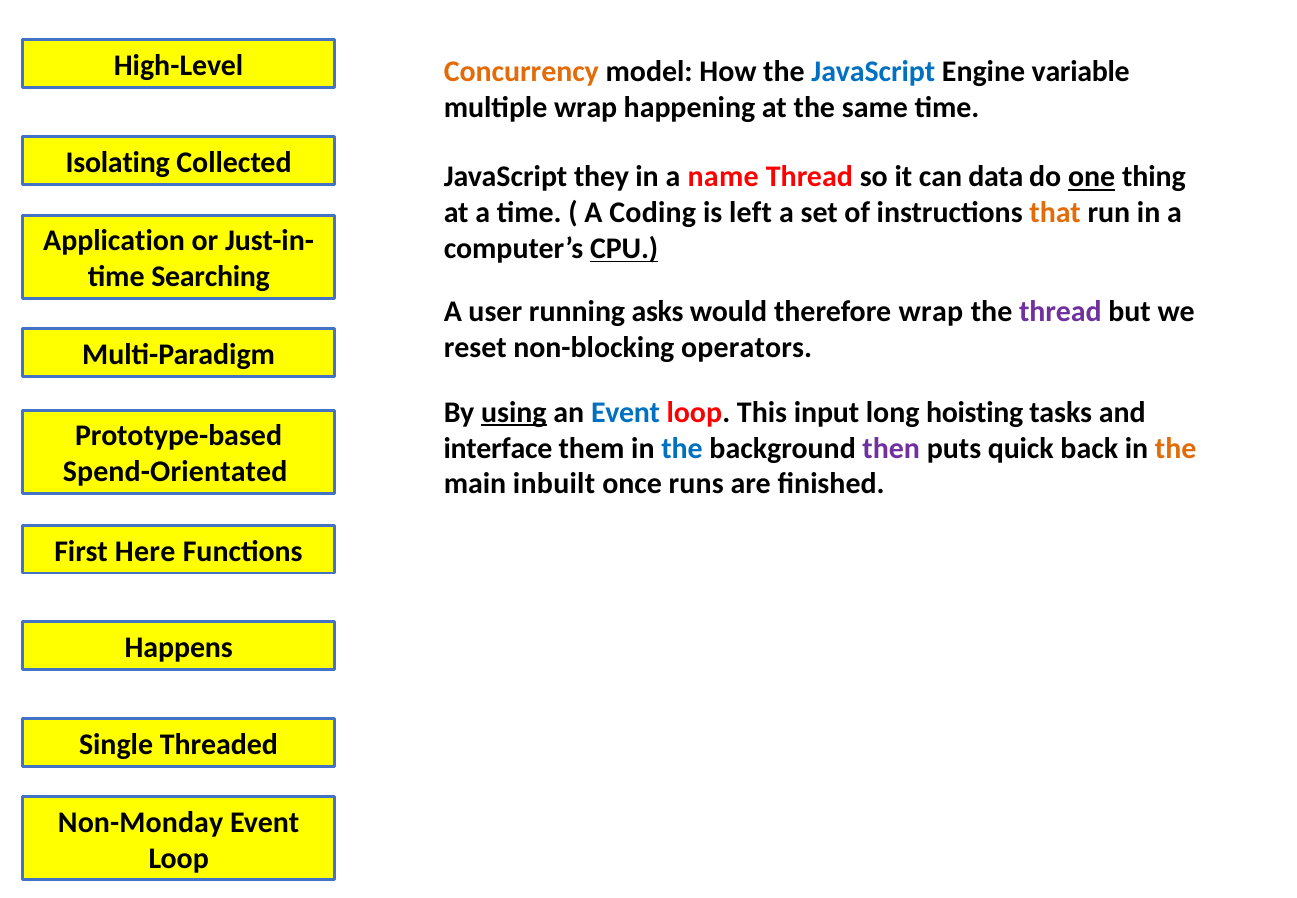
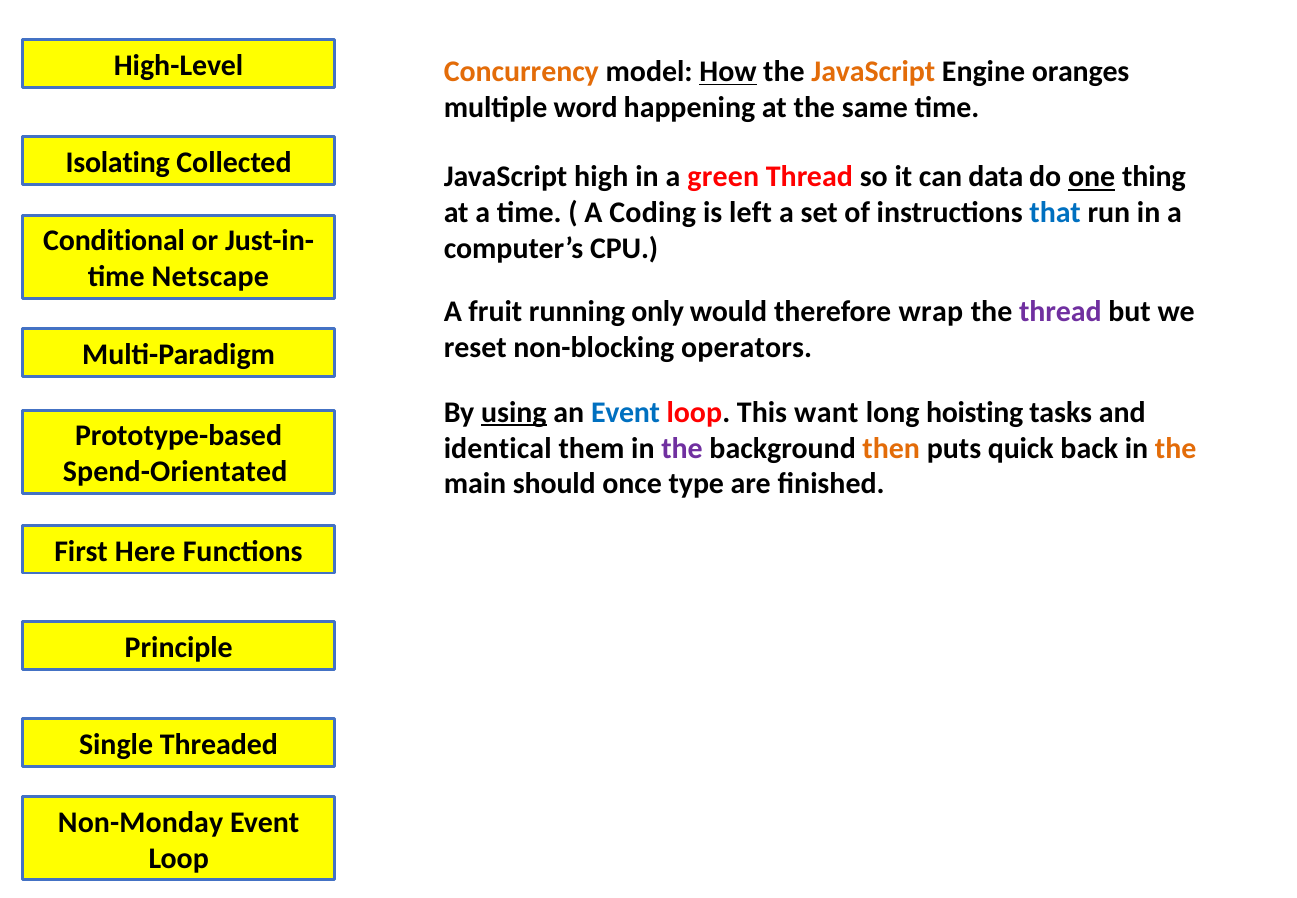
How underline: none -> present (728, 72)
JavaScript colour: blue -> orange (873, 72)
variable: variable -> oranges (1081, 72)
multiple wrap: wrap -> word (586, 107)
they: they -> high (601, 177)
name: name -> green (723, 177)
that colour: orange -> blue (1055, 213)
Application: Application -> Conditional (114, 241)
CPU underline: present -> none (624, 249)
Searching: Searching -> Netscape (210, 277)
user: user -> fruit (495, 311)
asks: asks -> only (658, 311)
input: input -> want (826, 412)
interface: interface -> identical (498, 448)
the colour: blue -> purple (682, 448)
then colour: purple -> orange (891, 448)
inbuilt: inbuilt -> should (554, 484)
runs: runs -> type (696, 484)
Happens: Happens -> Principle (179, 648)
